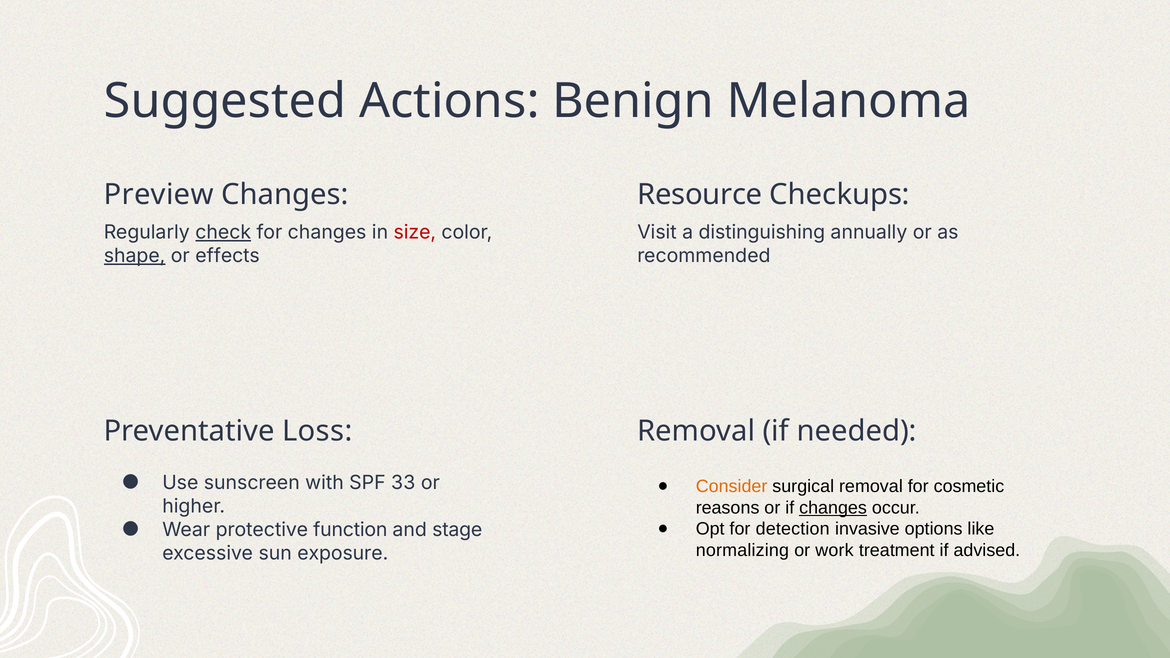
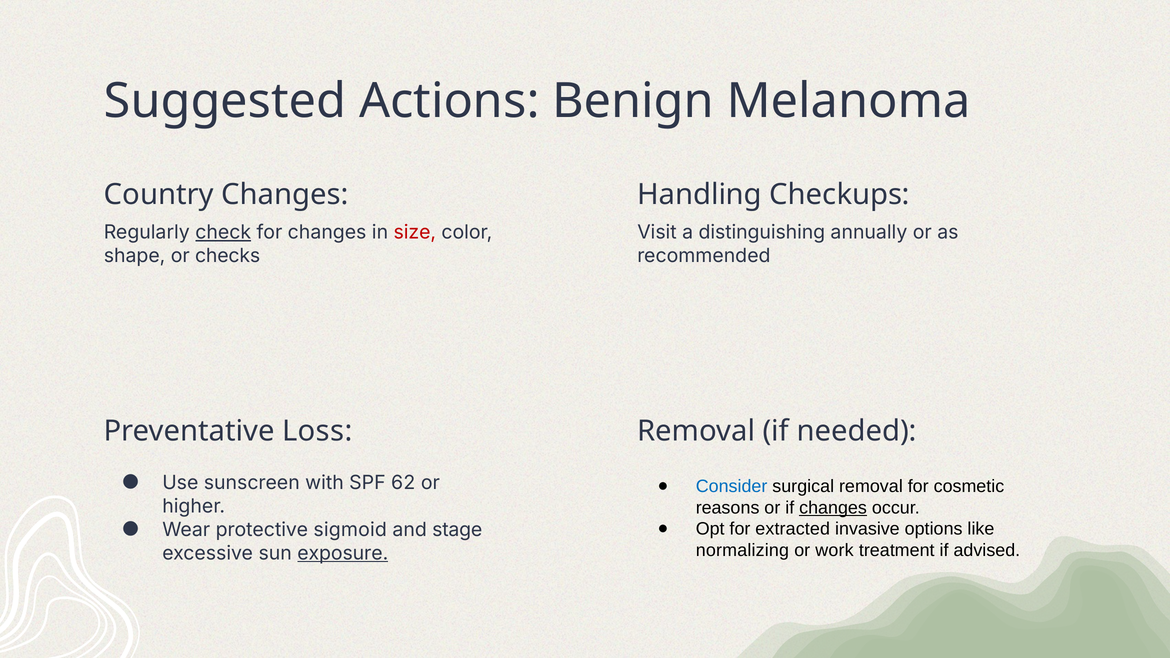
Preview: Preview -> Country (159, 194)
Resource: Resource -> Handling (700, 194)
shape underline: present -> none (135, 256)
effects: effects -> checks (228, 256)
33: 33 -> 62 (403, 483)
Consider colour: orange -> blue (732, 486)
detection: detection -> extracted (793, 529)
function: function -> sigmoid (350, 530)
exposure underline: none -> present (343, 553)
